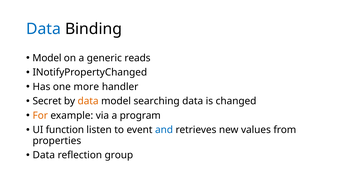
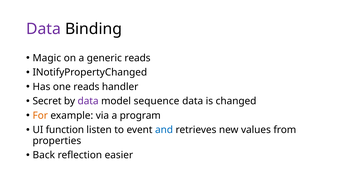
Data colour: blue -> purple (44, 29)
Model: Model -> Magic (47, 58)
one more: more -> reads (86, 87)
data colour: orange -> purple (88, 101)
searching: searching -> sequence (157, 101)
Data: Data -> Back (44, 155)
group: group -> easier (119, 155)
